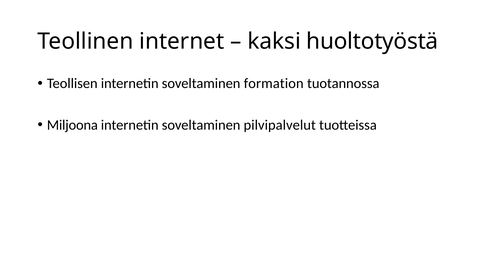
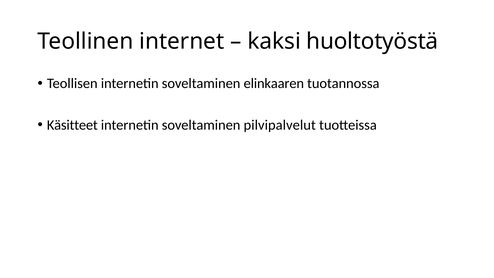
formation: formation -> elinkaaren (274, 84)
Miljoona: Miljoona -> Käsitteet (72, 125)
